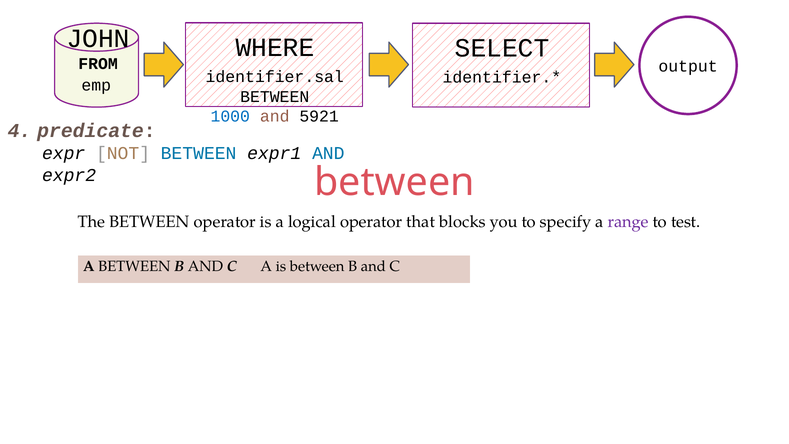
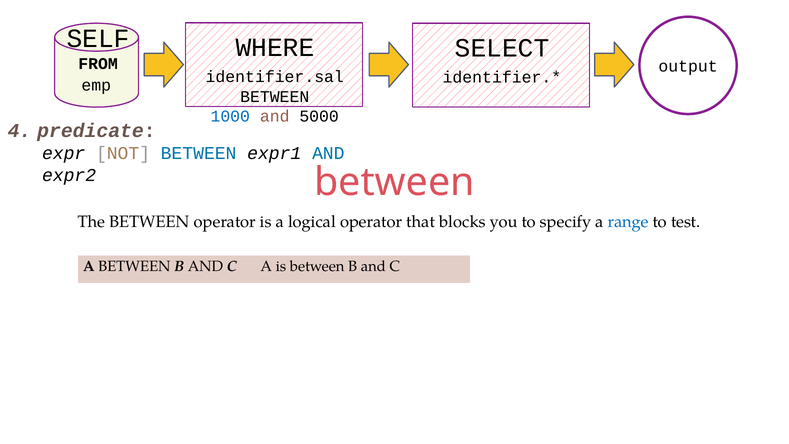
JOHN: JOHN -> SELF (98, 39)
5921: 5921 -> 5000 (319, 116)
range colour: purple -> blue (628, 222)
